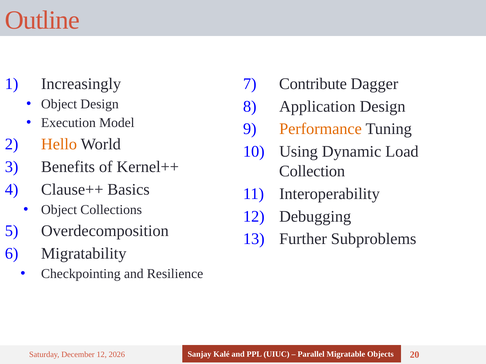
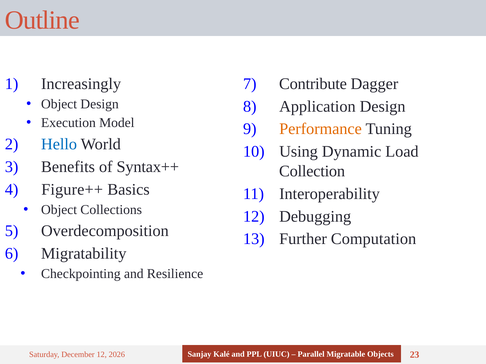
Hello colour: orange -> blue (59, 144)
Kernel++: Kernel++ -> Syntax++ (148, 167)
Clause++: Clause++ -> Figure++ (72, 190)
Subproblems: Subproblems -> Computation (374, 239)
20: 20 -> 23 (415, 355)
